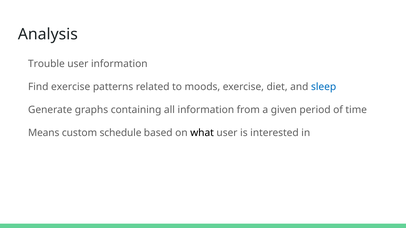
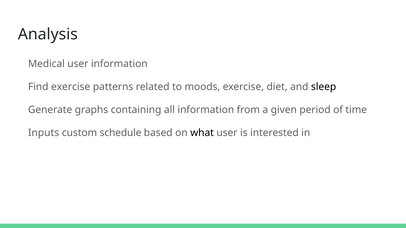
Trouble: Trouble -> Medical (46, 64)
sleep colour: blue -> black (324, 87)
Means: Means -> Inputs (44, 133)
